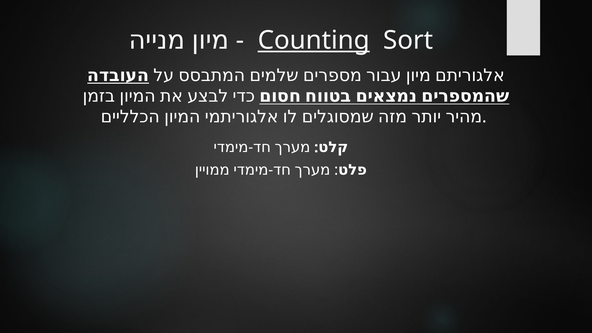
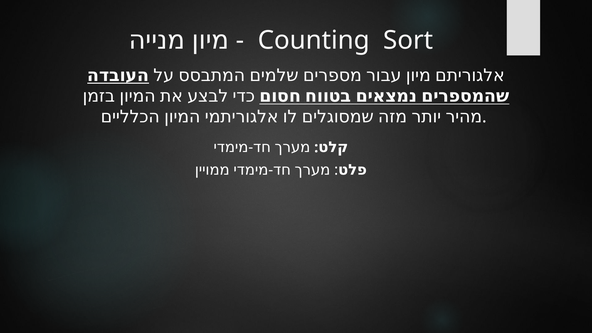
Counting underline: present -> none (314, 40)
